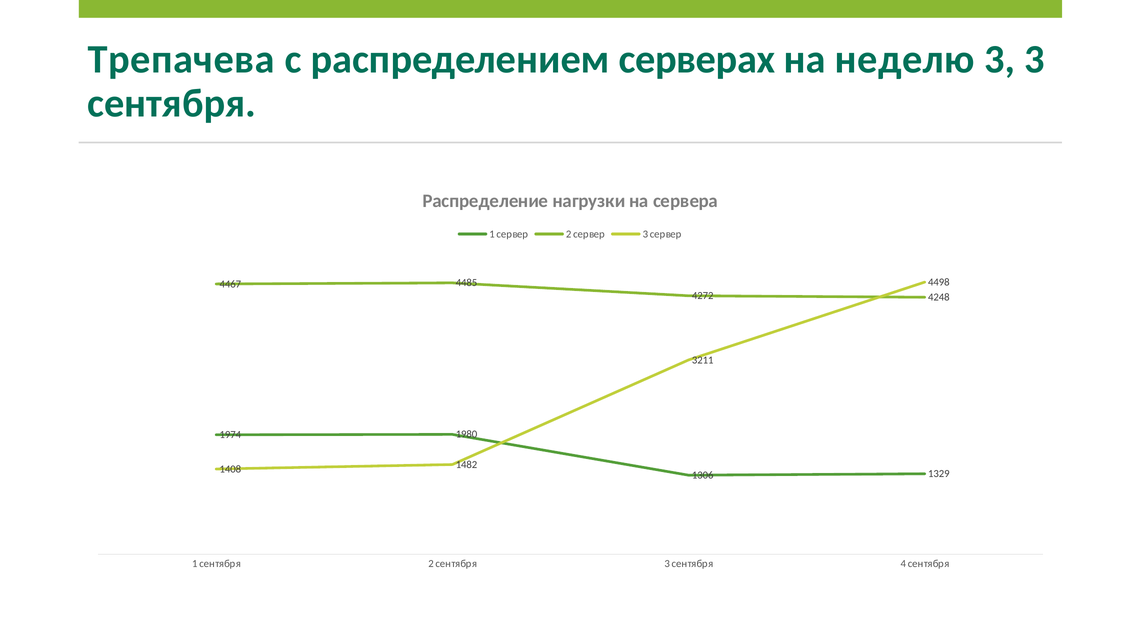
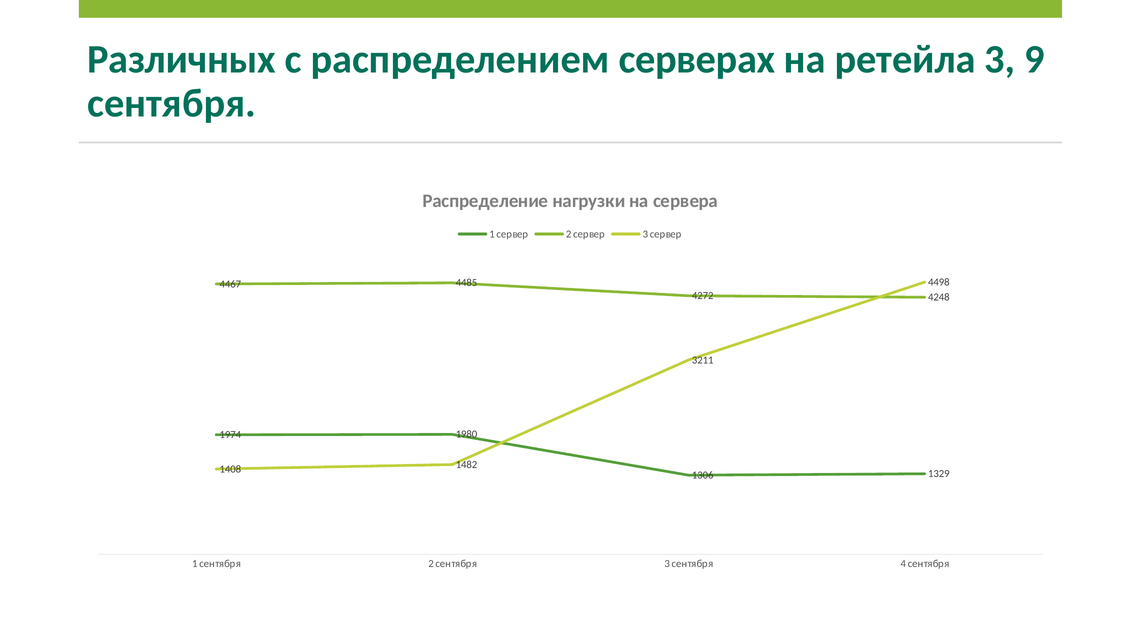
Трепачева: Трепачева -> Различных (182, 60)
неделю: неделю -> ретейла (905, 60)
3 3: 3 -> 9 (1035, 60)
